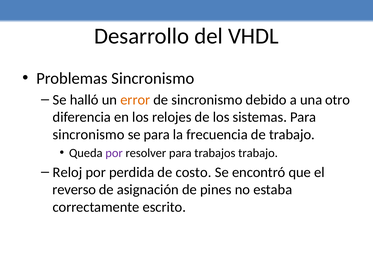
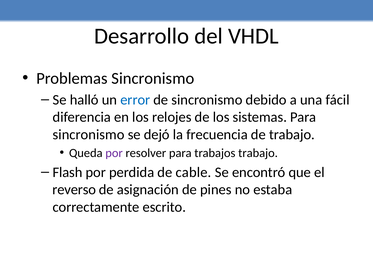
error colour: orange -> blue (135, 100)
otro: otro -> fácil (338, 100)
se para: para -> dejó (157, 134)
Reloj: Reloj -> Flash (68, 172)
costo: costo -> cable (194, 172)
